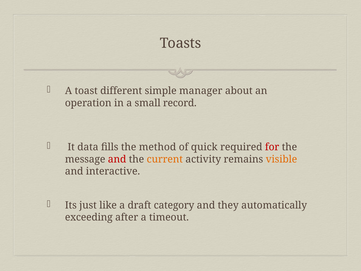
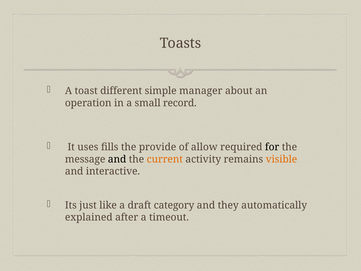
data: data -> uses (88, 147)
method: method -> provide (158, 147)
quick: quick -> allow (204, 147)
for colour: red -> black (272, 147)
and colour: red -> black (117, 159)
exceeding: exceeding -> explained (89, 217)
